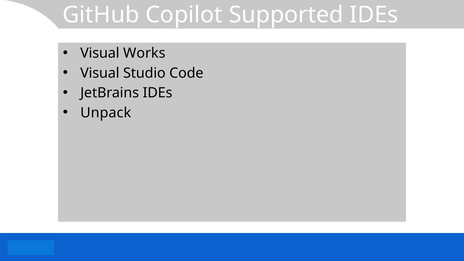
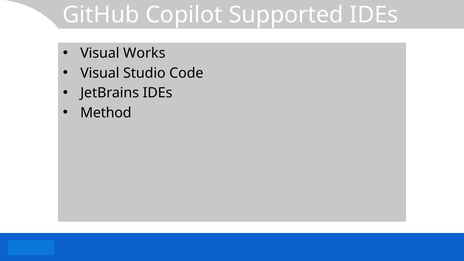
Unpack: Unpack -> Method (106, 113)
